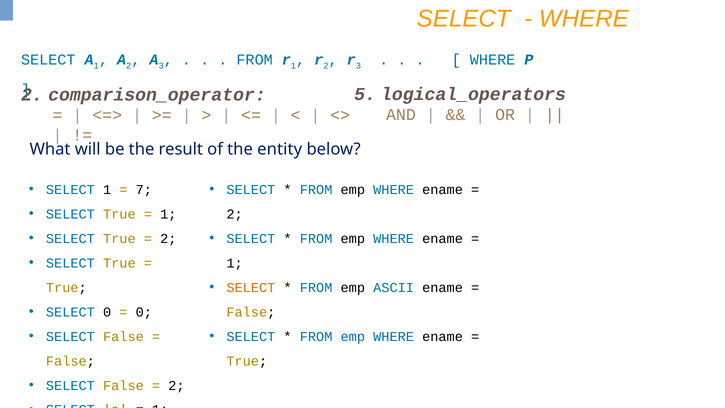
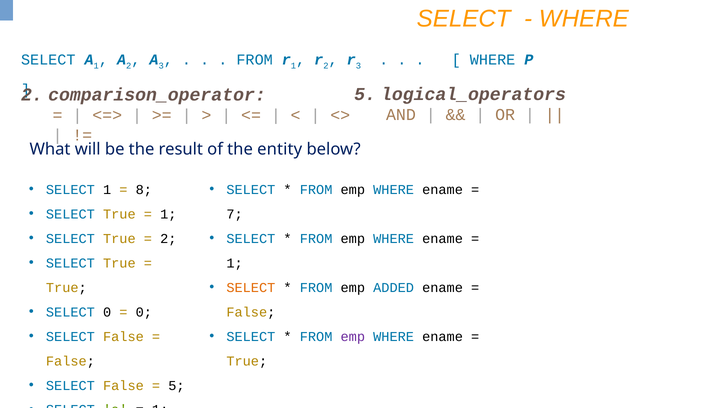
7: 7 -> 8 (144, 190)
2: 2 -> 7 (235, 214)
ASCII: ASCII -> ADDED (394, 287)
emp colour: blue -> purple (353, 336)
2: 2 -> 5 (176, 385)
